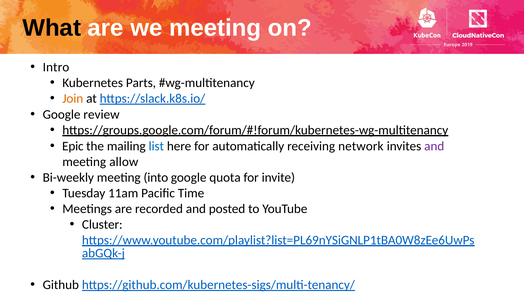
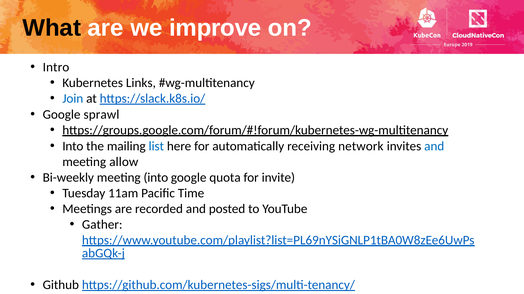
we meeting: meeting -> improve (215, 28)
Parts: Parts -> Links (141, 83)
Join colour: orange -> blue (73, 99)
review: review -> sprawl (101, 115)
Epic: Epic -> Into (73, 146)
and colour: purple -> blue (434, 146)
Cluster: Cluster -> Gather (102, 225)
